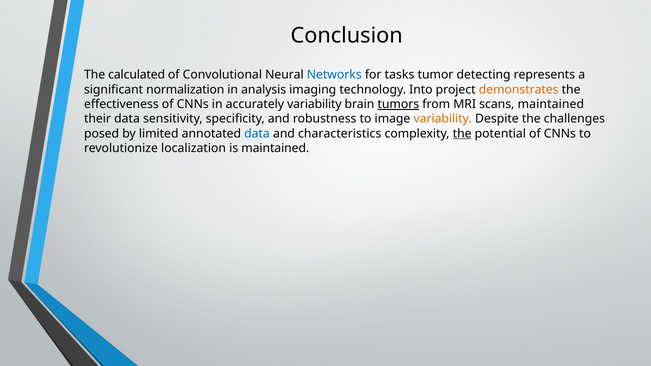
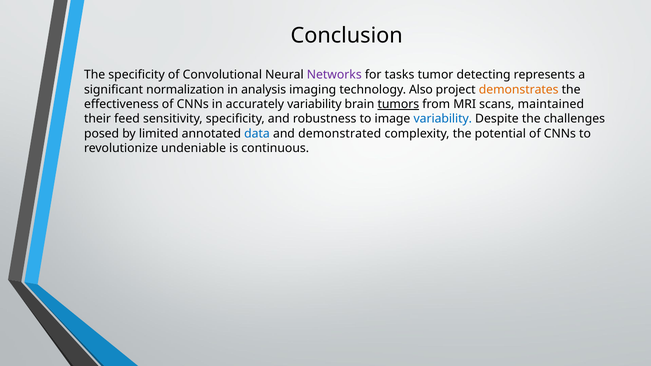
The calculated: calculated -> specificity (137, 75)
Networks colour: blue -> purple (334, 75)
Into: Into -> Also (421, 90)
their data: data -> feed (127, 119)
variability colour: orange -> blue (443, 119)
characteristics: characteristics -> demonstrated (340, 134)
the underline: present -> none (462, 134)
localization: localization -> undeniable (194, 148)
is maintained: maintained -> continuous (275, 148)
